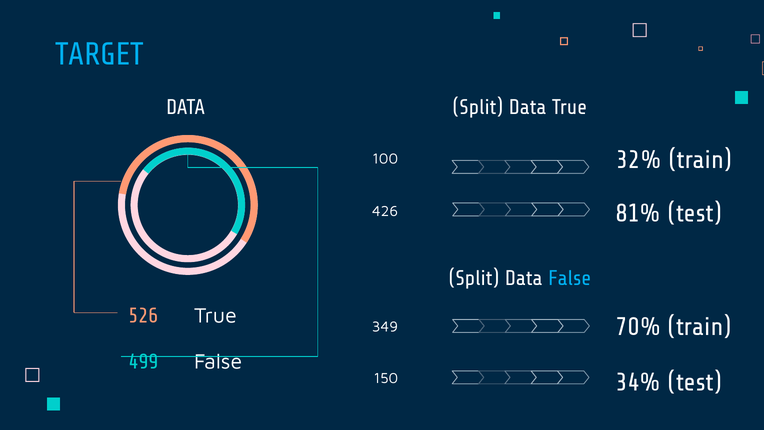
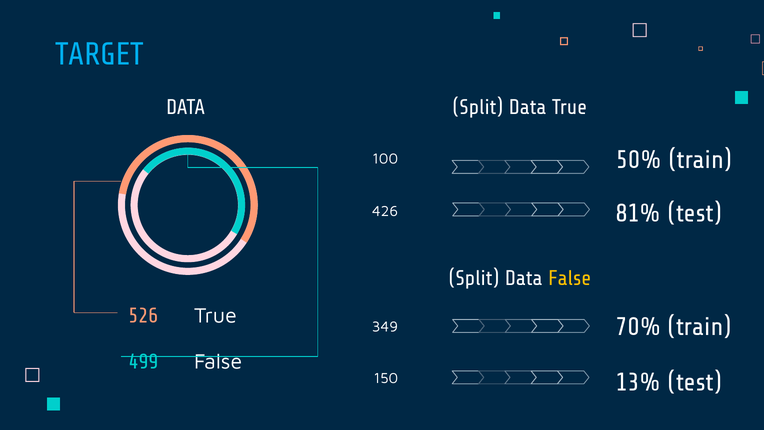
32%: 32% -> 50% (639, 160)
False colour: light blue -> yellow (570, 278)
34%: 34% -> 13% (638, 382)
